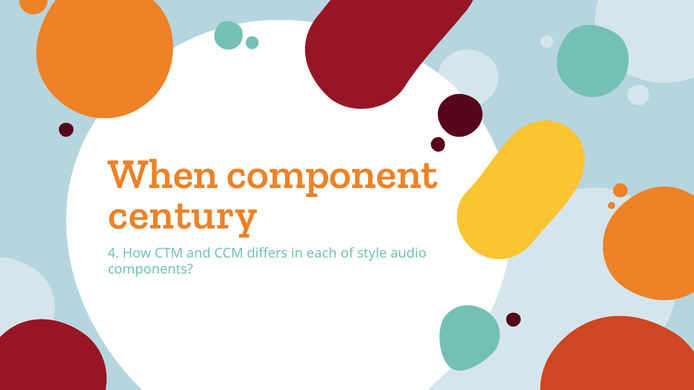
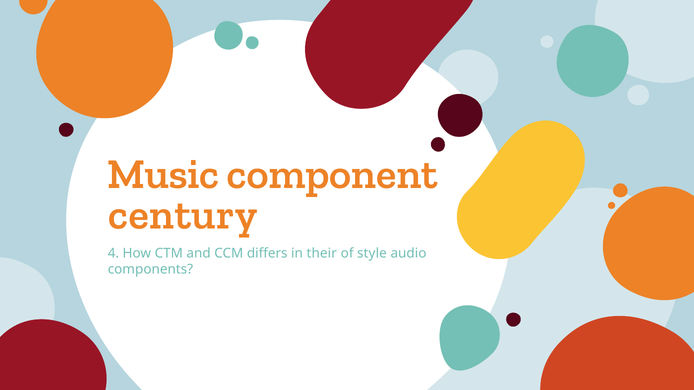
When: When -> Music (163, 174)
each: each -> their (322, 254)
